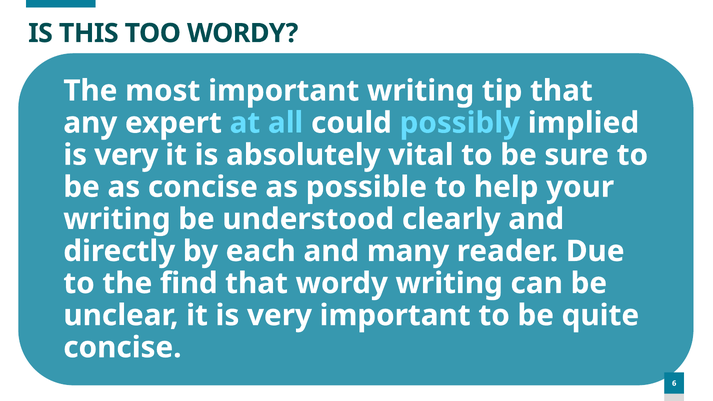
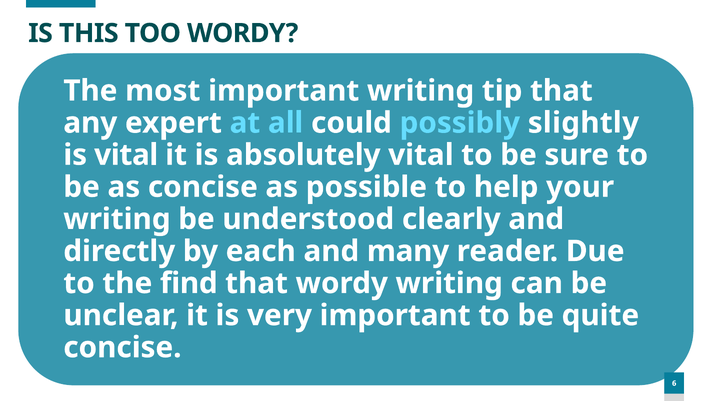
implied: implied -> slightly (583, 123)
very: very -> vital (126, 155)
